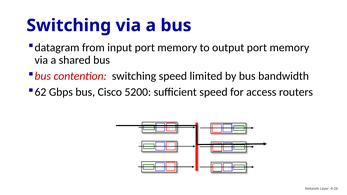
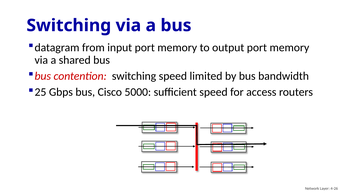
62: 62 -> 25 (40, 92)
5200: 5200 -> 5000 (138, 92)
